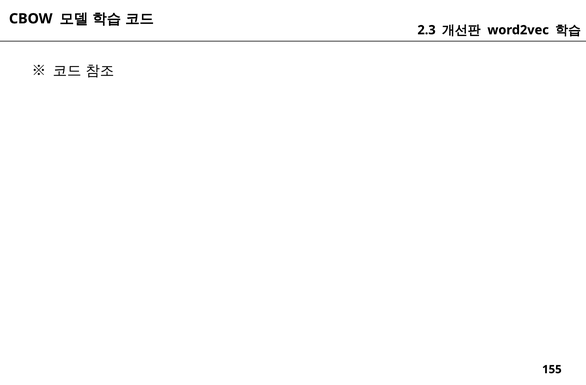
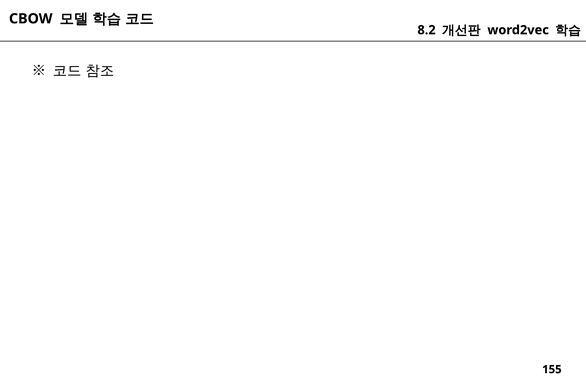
2.3: 2.3 -> 8.2 (427, 30)
